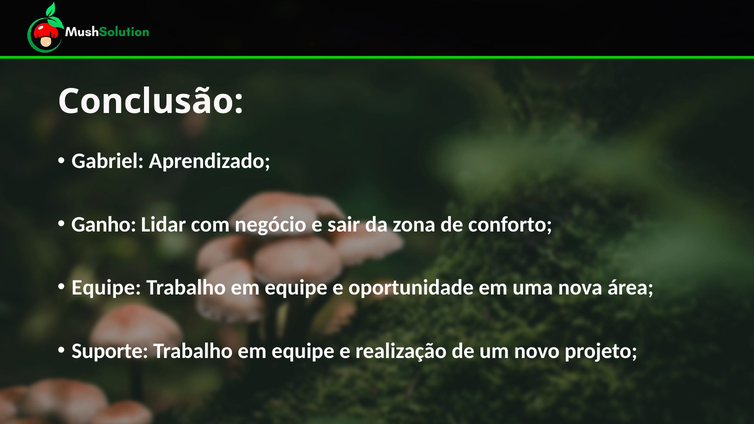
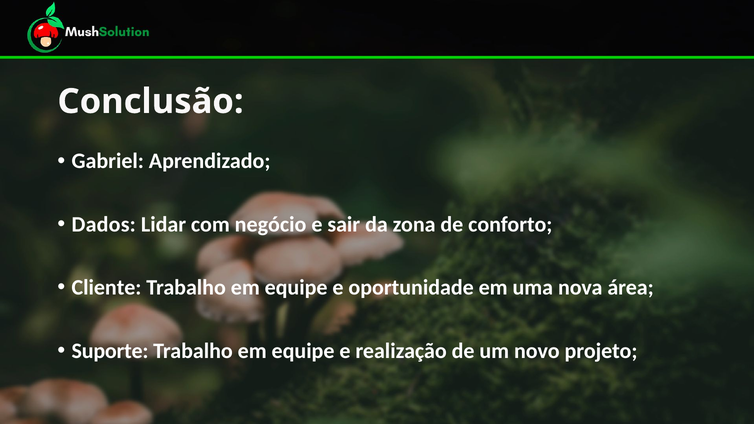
Ganho: Ganho -> Dados (104, 224)
Equipe: Equipe -> Cliente (107, 288)
